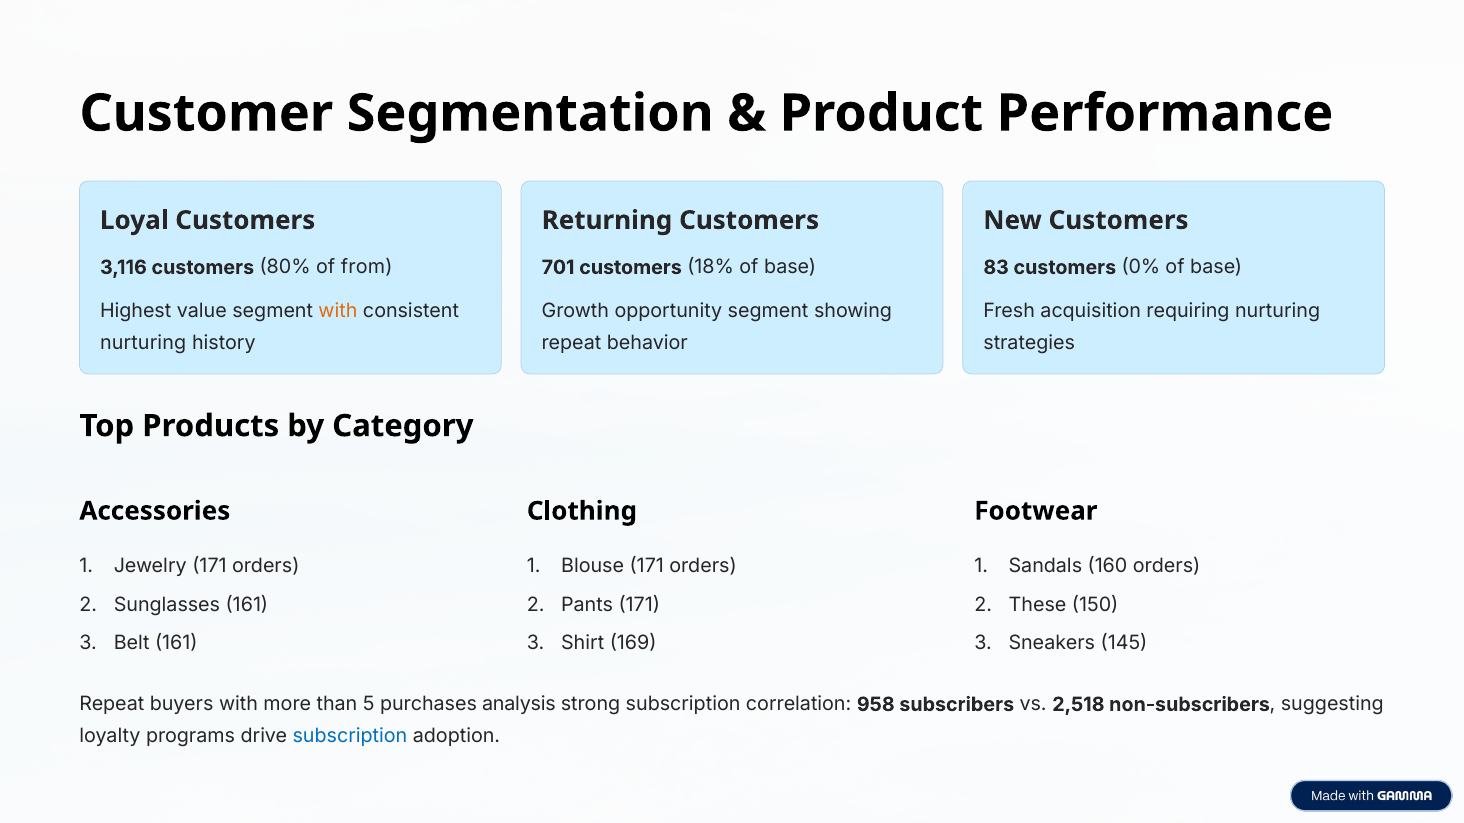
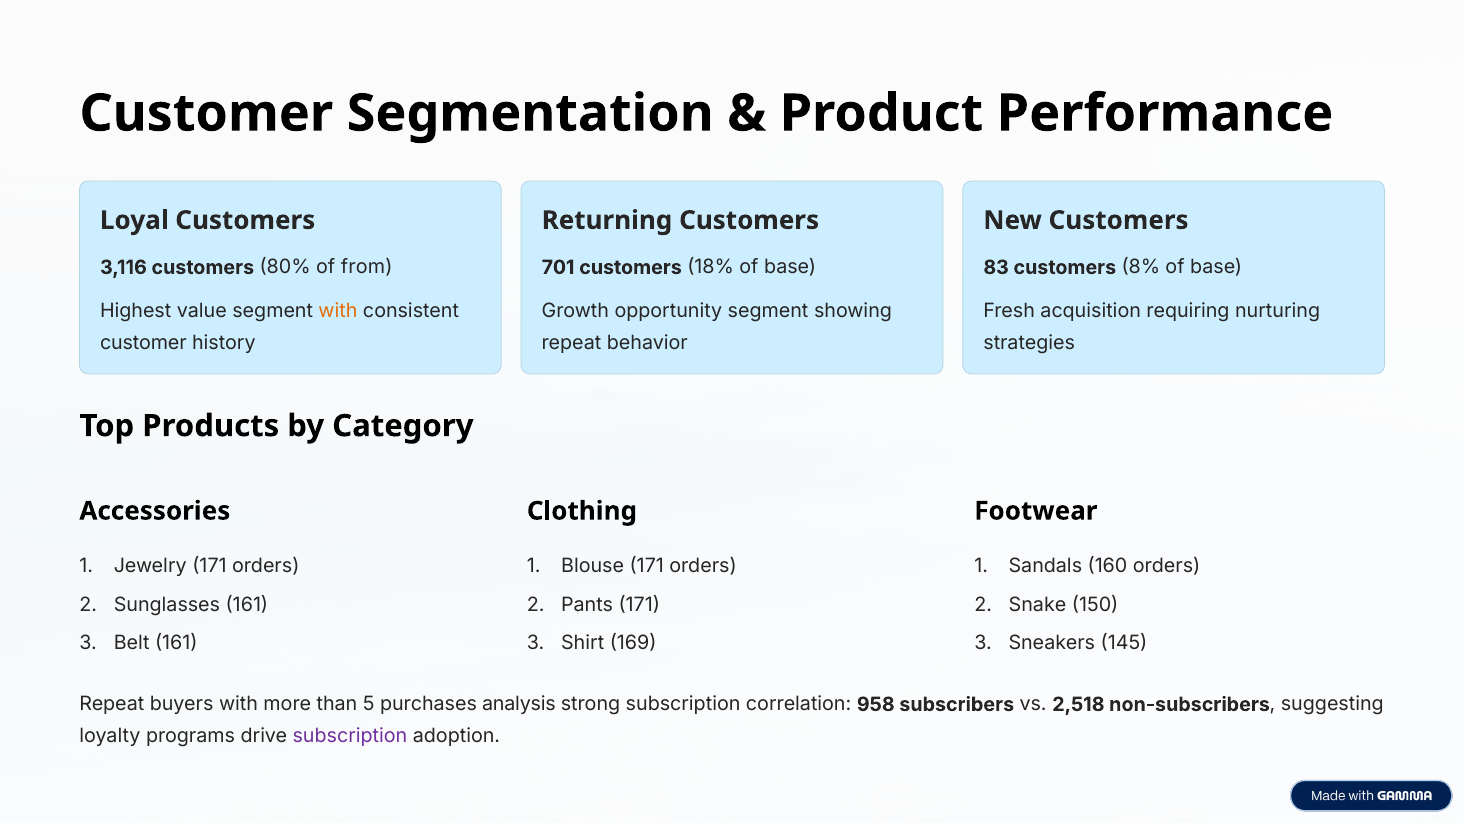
0%: 0% -> 8% (1141, 268)
nurturing: nurturing -> customer (143, 343)
These: These -> Snake (1038, 605)
subscription colour: blue -> purple (350, 737)
